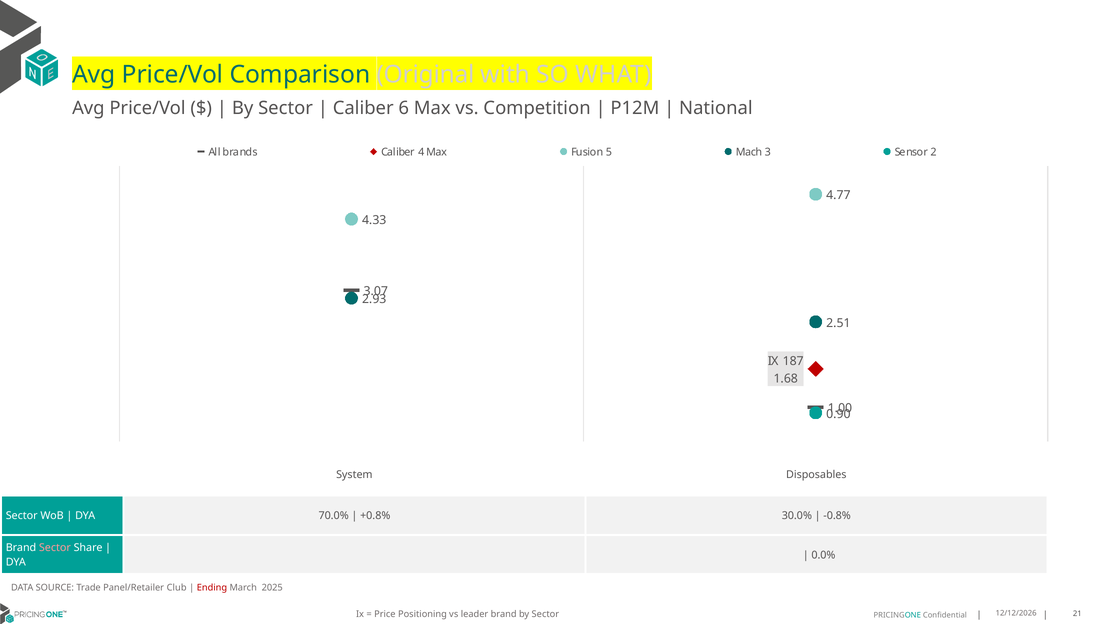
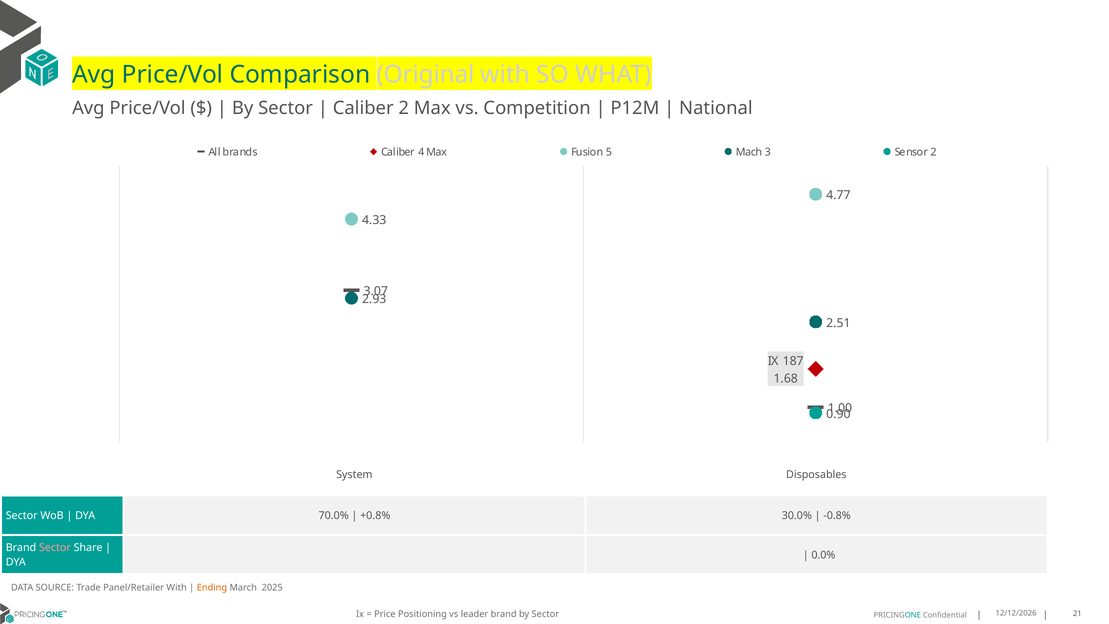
Caliber 6: 6 -> 2 (404, 108)
Panel/Retailer Club: Club -> With (177, 588)
Ending colour: red -> orange (212, 588)
